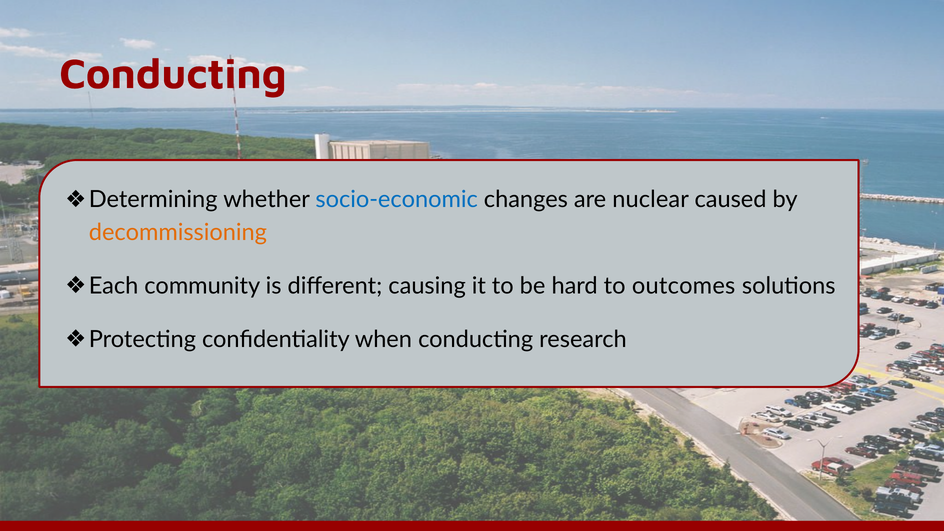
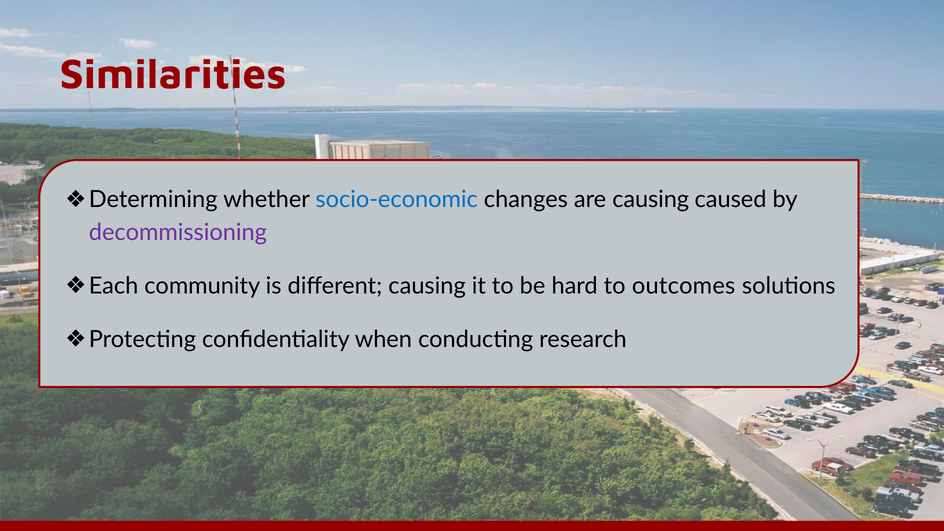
Conducting: Conducting -> Similarities (173, 74)
are nuclear: nuclear -> causing (651, 200)
decommissioning colour: orange -> purple (178, 232)
